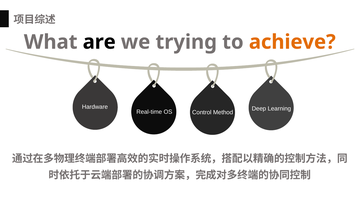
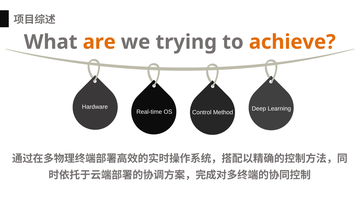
are colour: black -> orange (99, 42)
